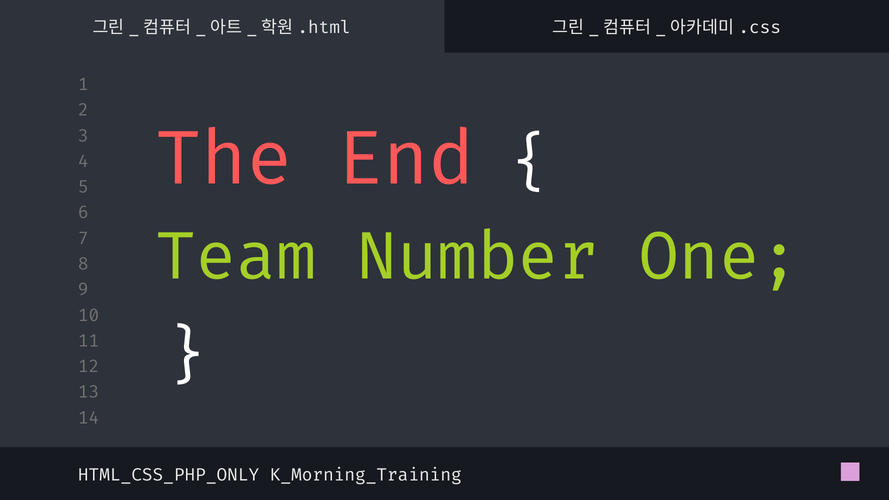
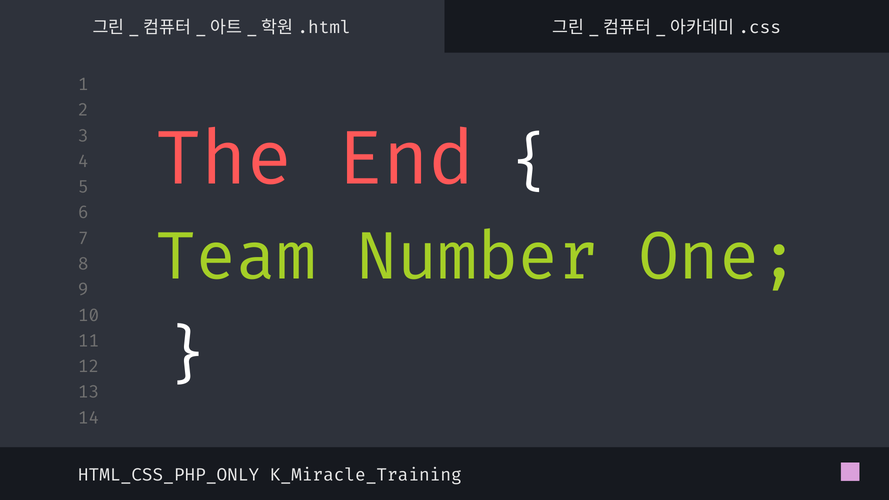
K_Morning_Training: K_Morning_Training -> K_Miracle_Training (366, 475)
